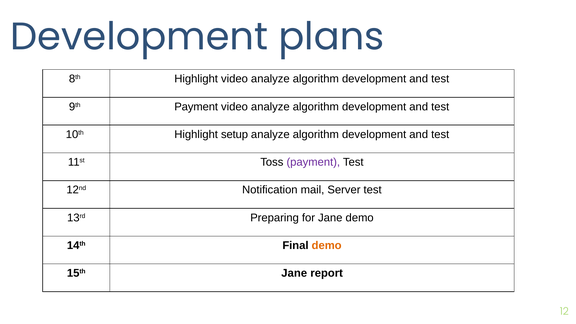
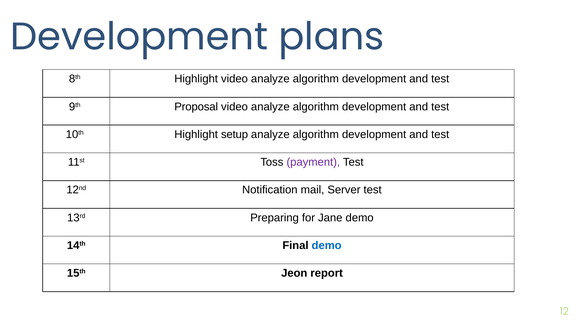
9th Payment: Payment -> Proposal (196, 107)
demo colour: orange -> blue (327, 245)
15th Jane: Jane -> Jeon (294, 273)
